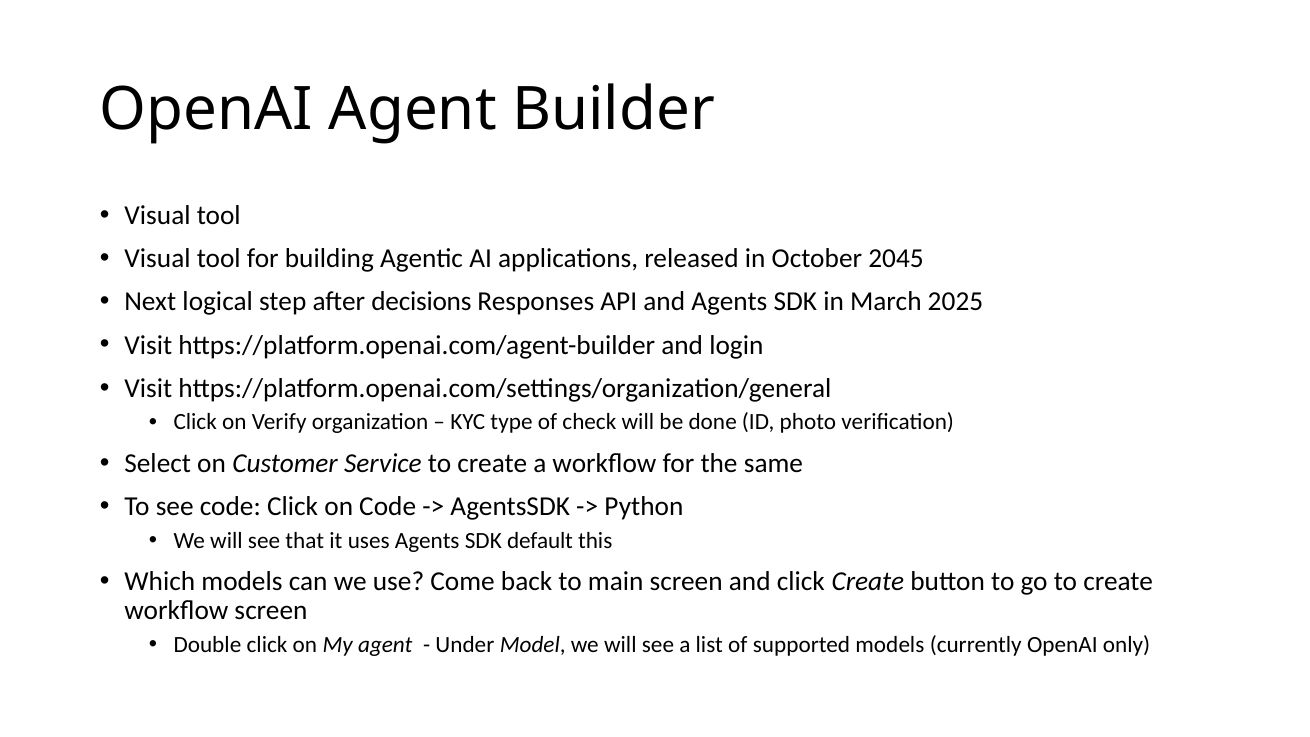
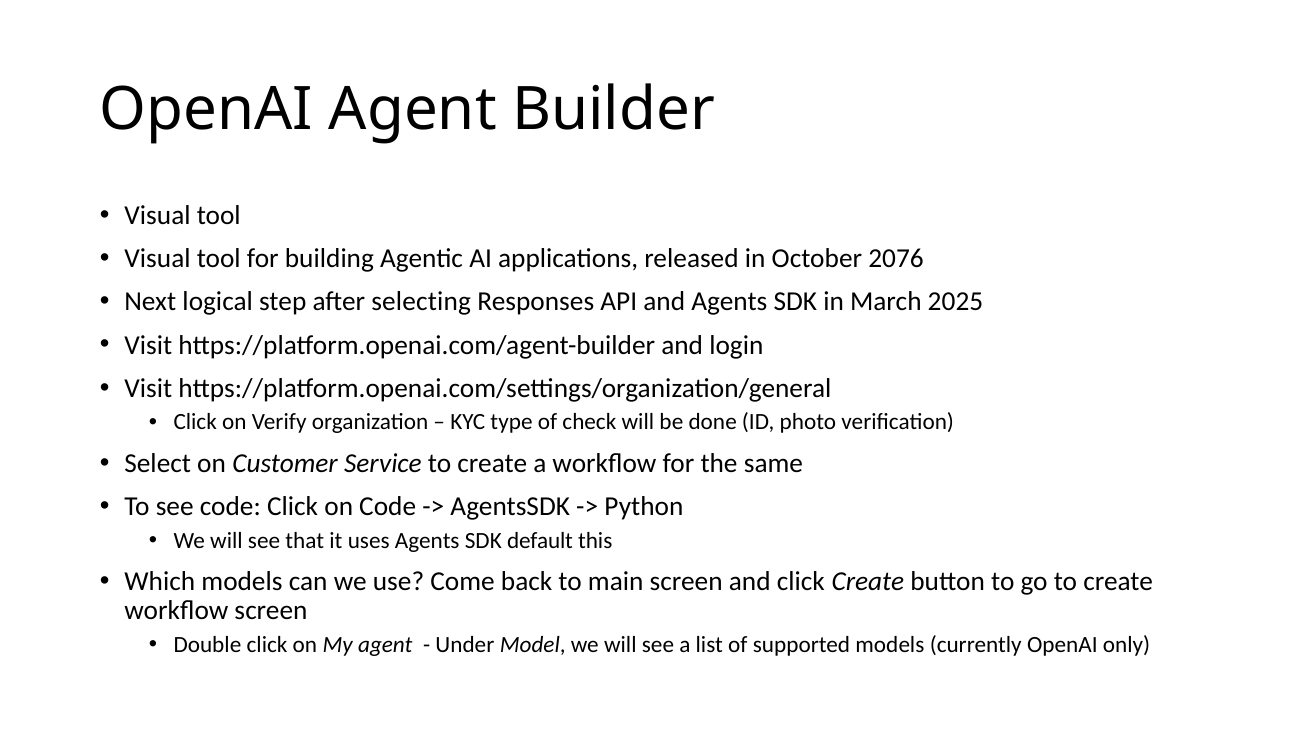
2045: 2045 -> 2076 (896, 259)
decisions: decisions -> selecting (421, 302)
